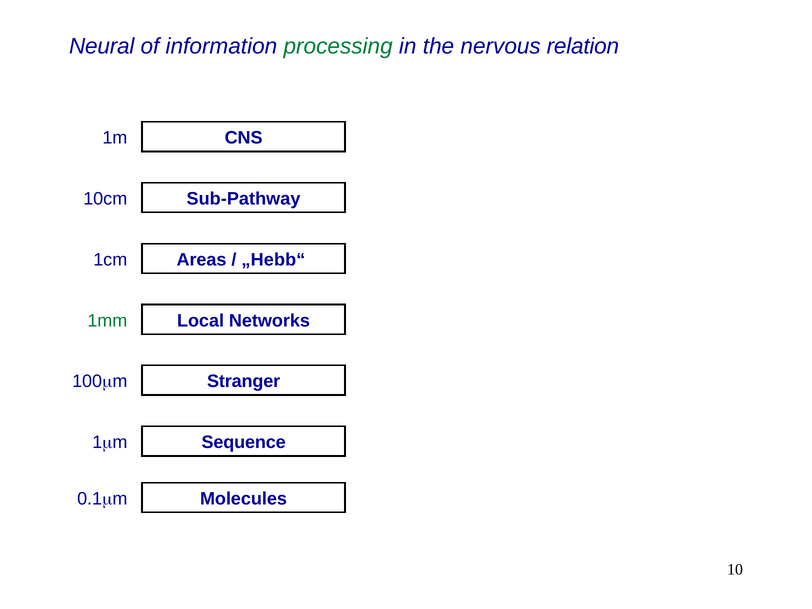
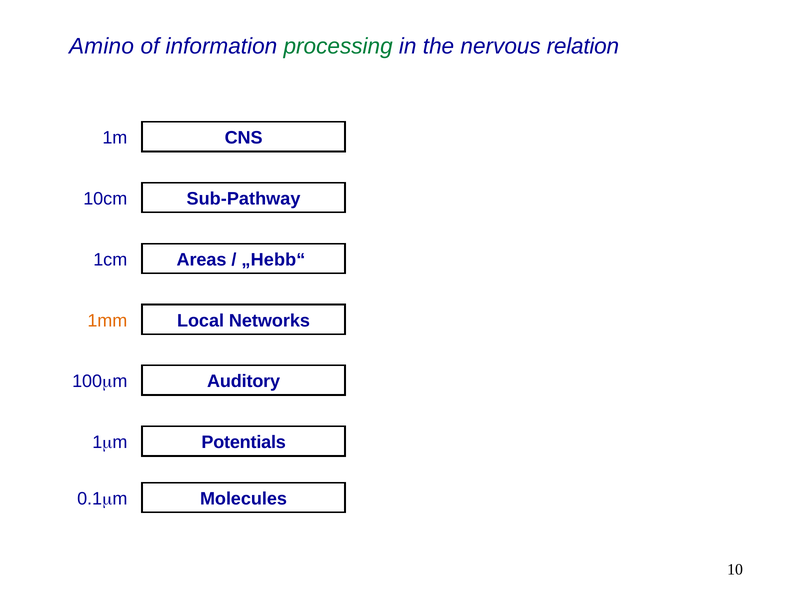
Neural: Neural -> Amino (102, 47)
1mm colour: green -> orange (107, 321)
Stranger: Stranger -> Auditory (244, 381)
Sequence: Sequence -> Potentials (244, 442)
